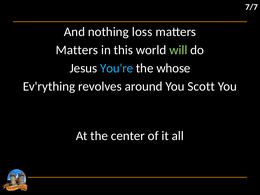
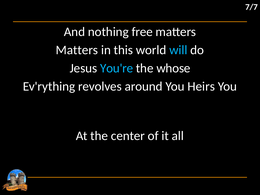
loss: loss -> free (142, 32)
will colour: light green -> light blue (178, 50)
Scott: Scott -> Heirs (201, 86)
